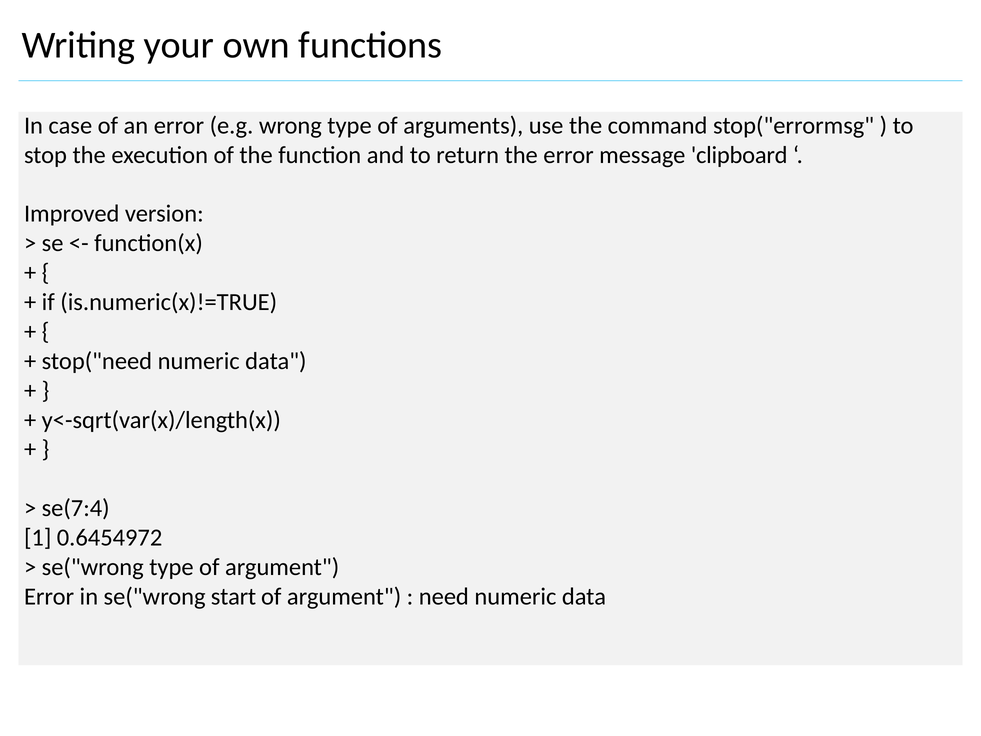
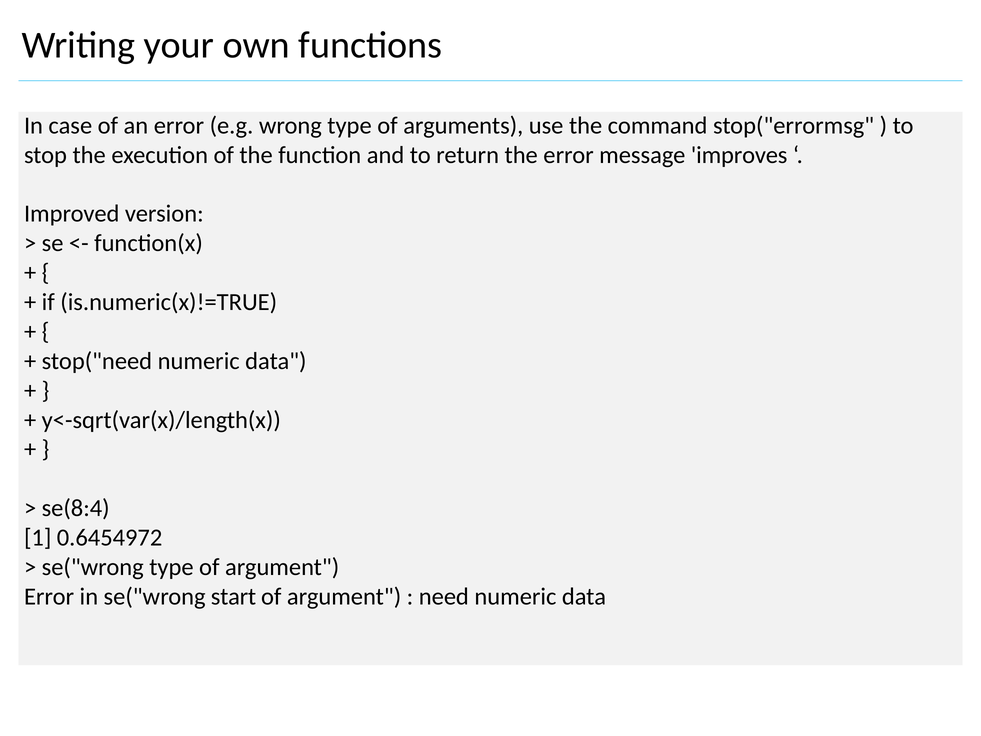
clipboard: clipboard -> improves (739, 155)
se(7:4: se(7:4 -> se(8:4 (76, 508)
